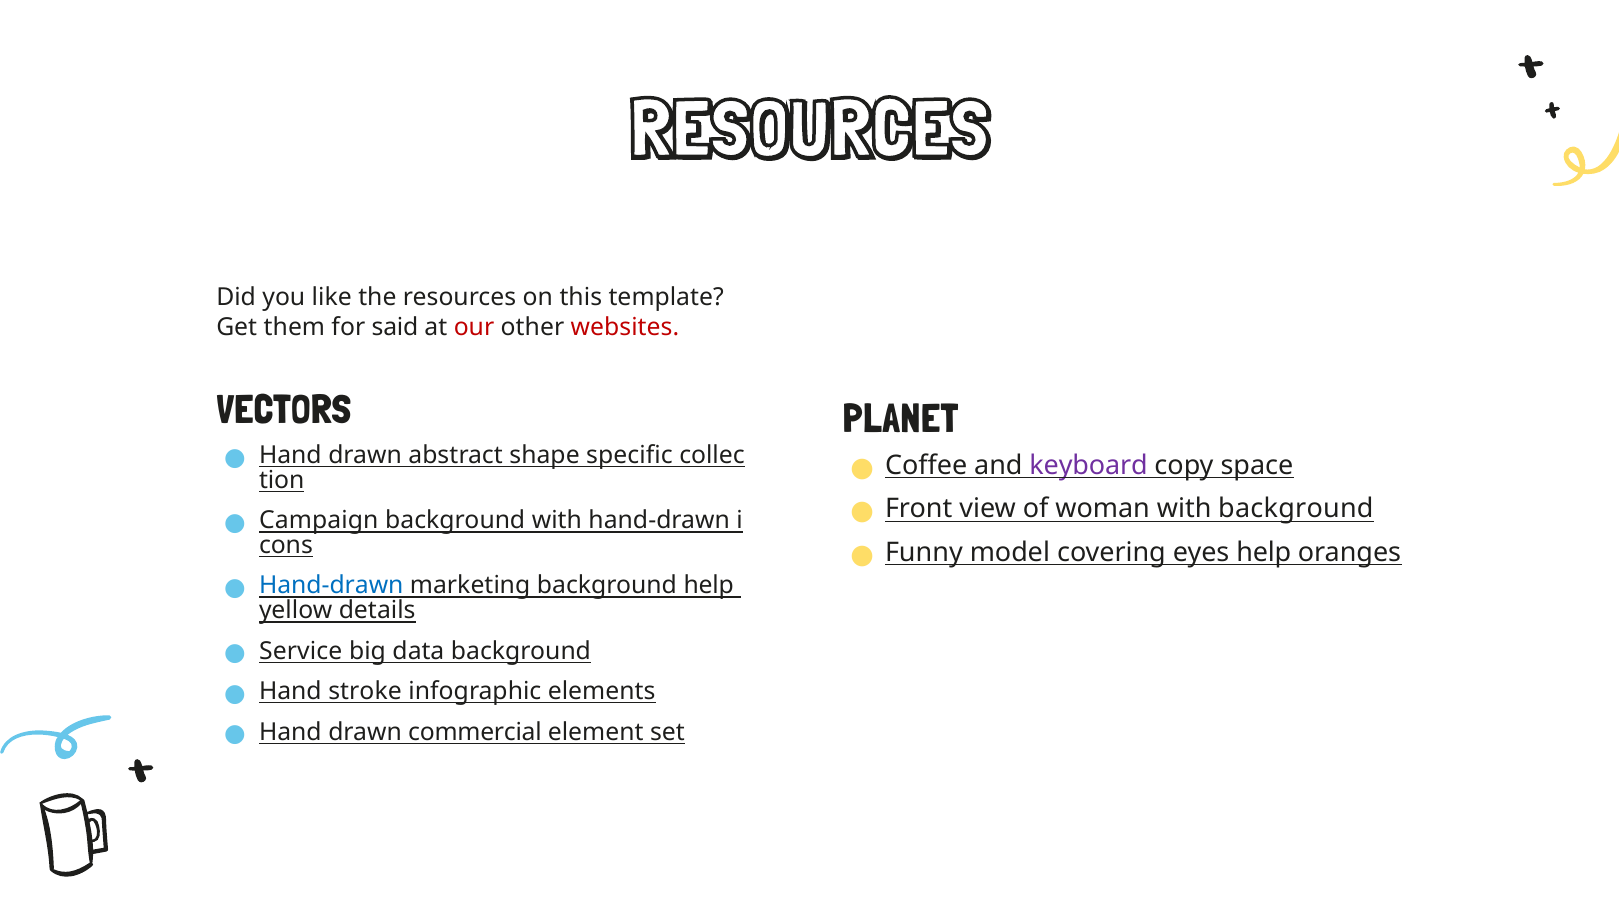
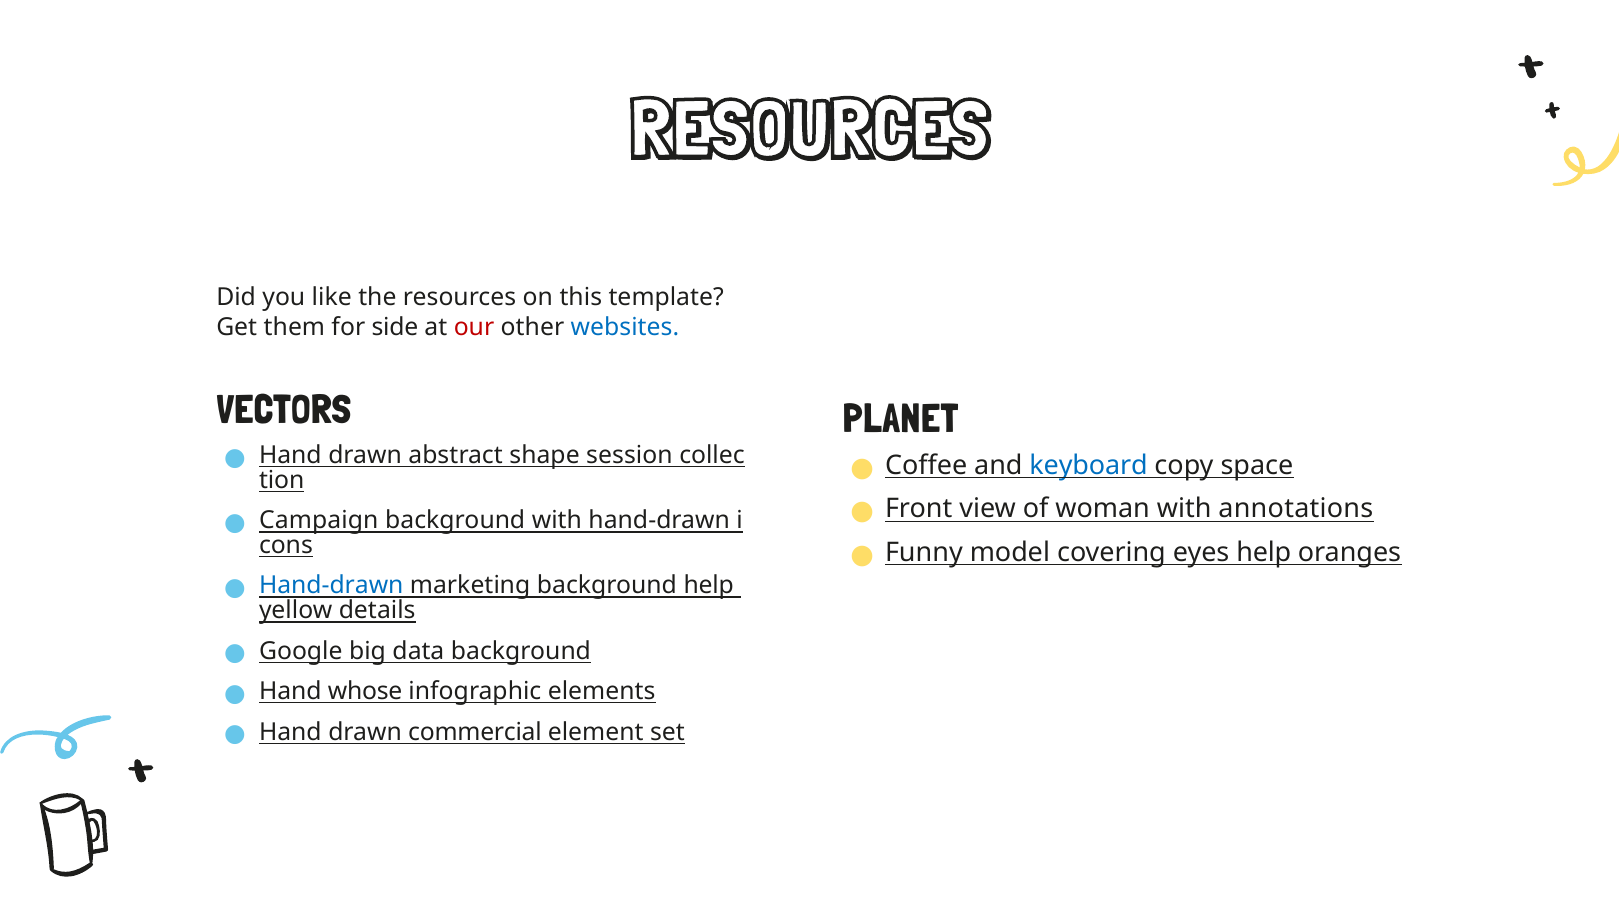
said: said -> side (395, 327)
websites colour: red -> blue (625, 327)
specific: specific -> session (629, 455)
keyboard colour: purple -> blue (1089, 465)
with background: background -> annotations (1296, 509)
Service: Service -> Google (301, 651)
stroke: stroke -> whose (365, 691)
